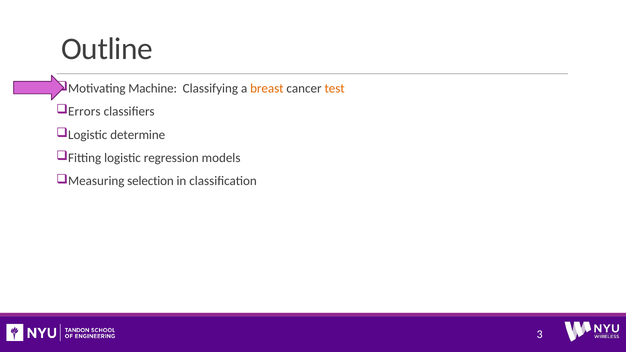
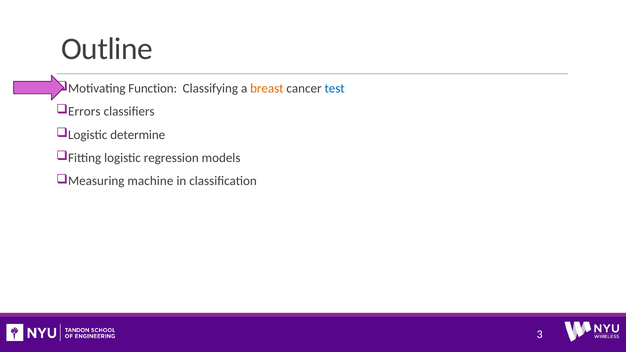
Machine: Machine -> Function (153, 88)
test colour: orange -> blue (335, 88)
selection: selection -> machine (150, 181)
